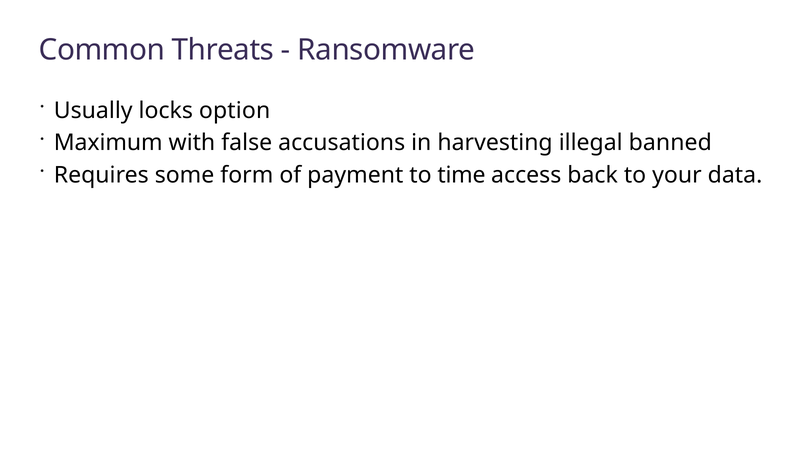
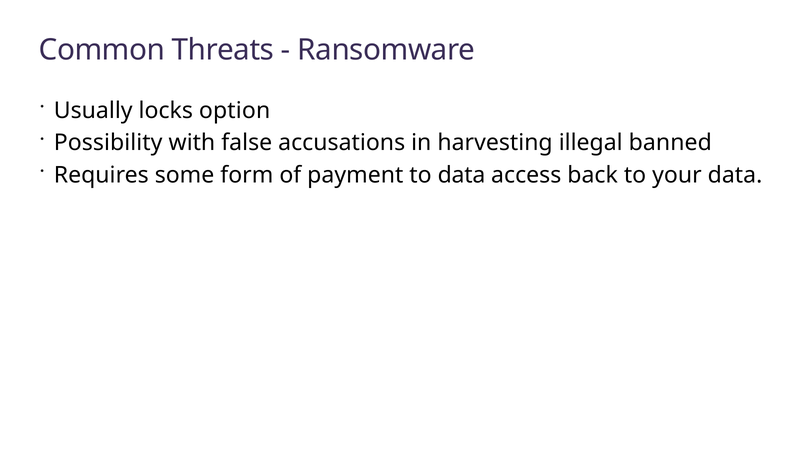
Maximum: Maximum -> Possibility (108, 143)
to time: time -> data (462, 175)
